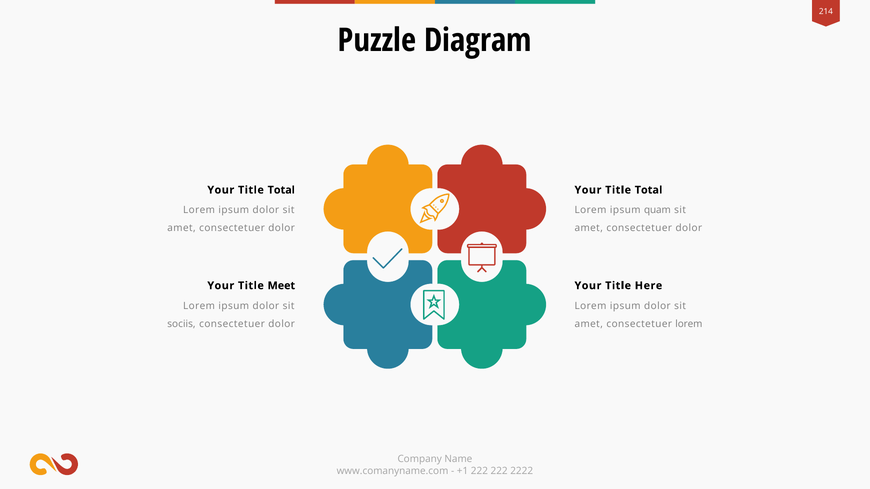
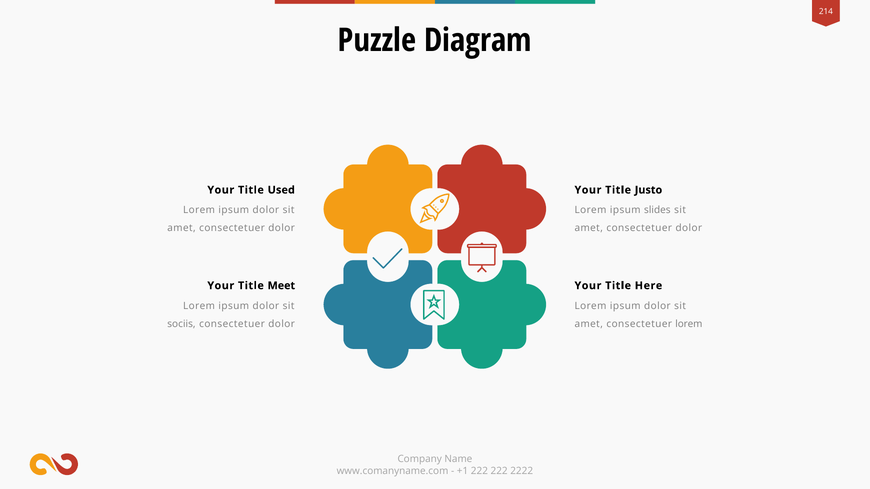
Total: Total -> Used (281, 190)
Total: Total -> Justo (648, 190)
quam: quam -> slides (657, 210)
